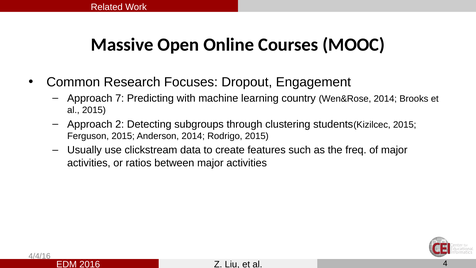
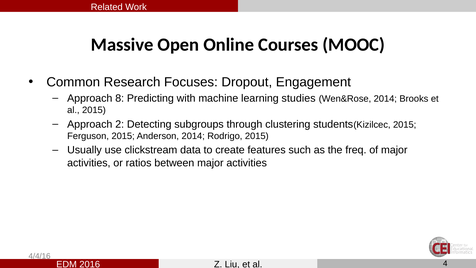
7: 7 -> 8 (120, 98)
country: country -> studies (299, 98)
